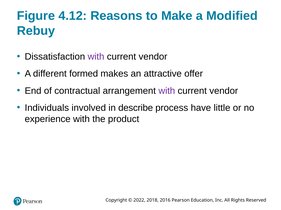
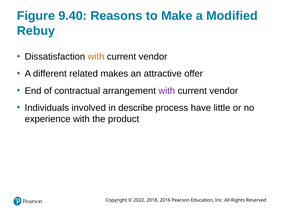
4.12: 4.12 -> 9.40 (73, 16)
with colour: purple -> orange (96, 57)
formed: formed -> related (84, 74)
